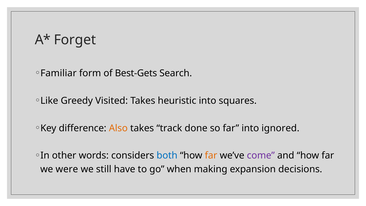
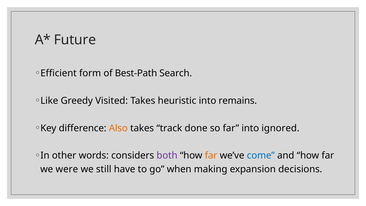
Forget: Forget -> Future (75, 40)
Familiar: Familiar -> Efficient (59, 73)
Best-Gets: Best-Gets -> Best-Path (136, 73)
squares: squares -> remains (238, 101)
both colour: blue -> purple (167, 155)
come colour: purple -> blue (261, 155)
